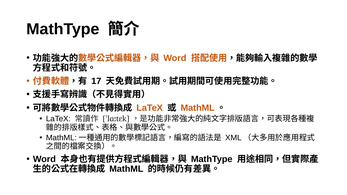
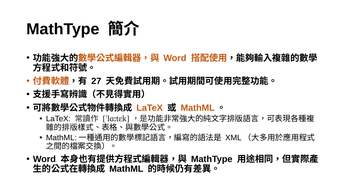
17: 17 -> 27 (96, 81)
